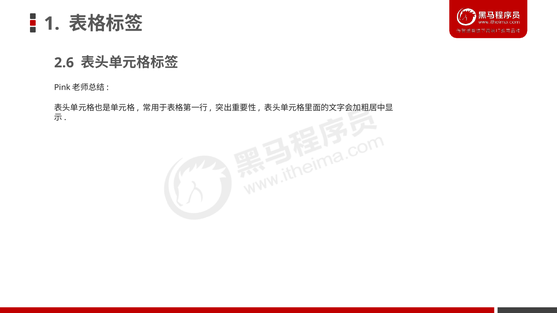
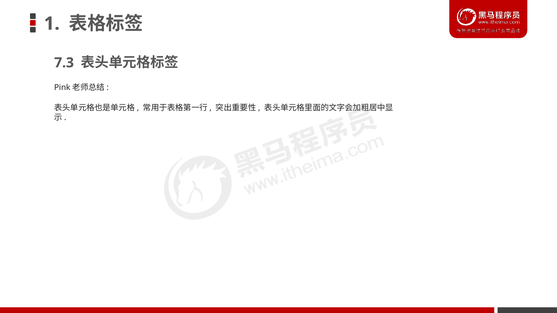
2.6: 2.6 -> 7.3 (64, 63)
